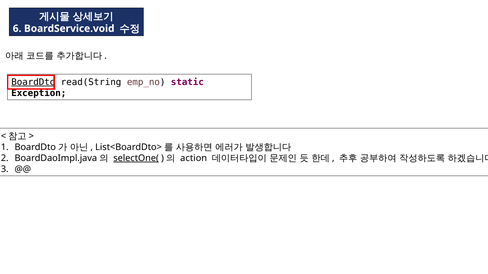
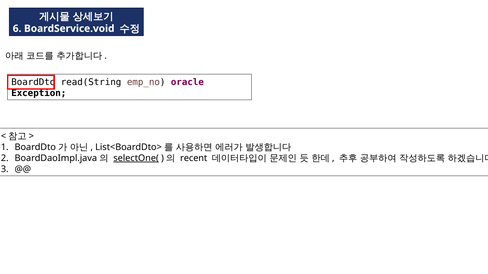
BoardDto underline: present -> none (33, 82)
static: static -> oracle (187, 82)
action: action -> recent (194, 158)
